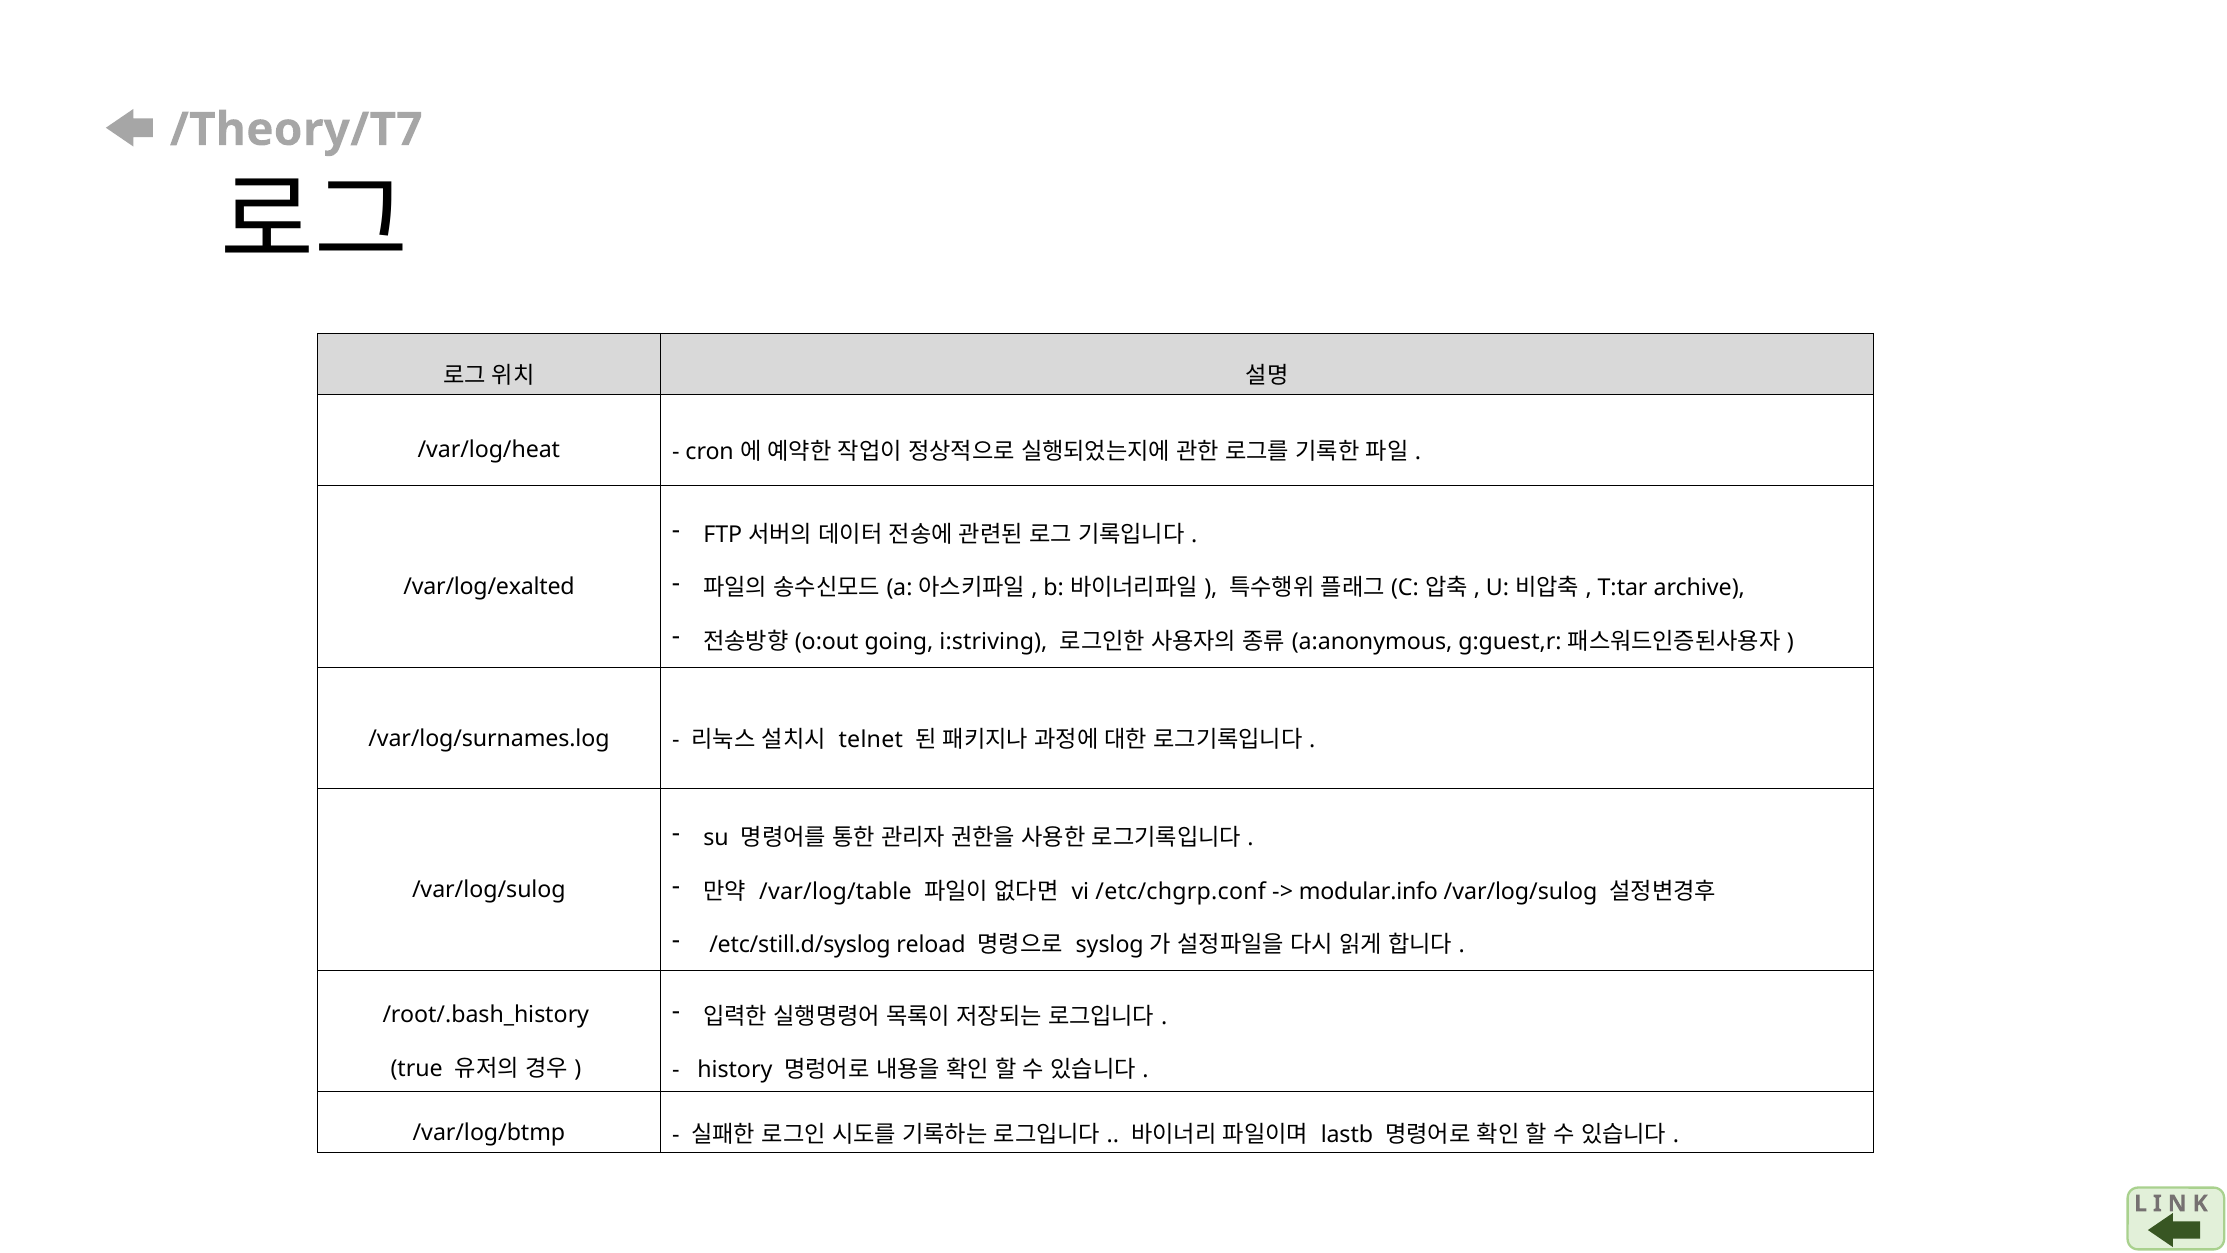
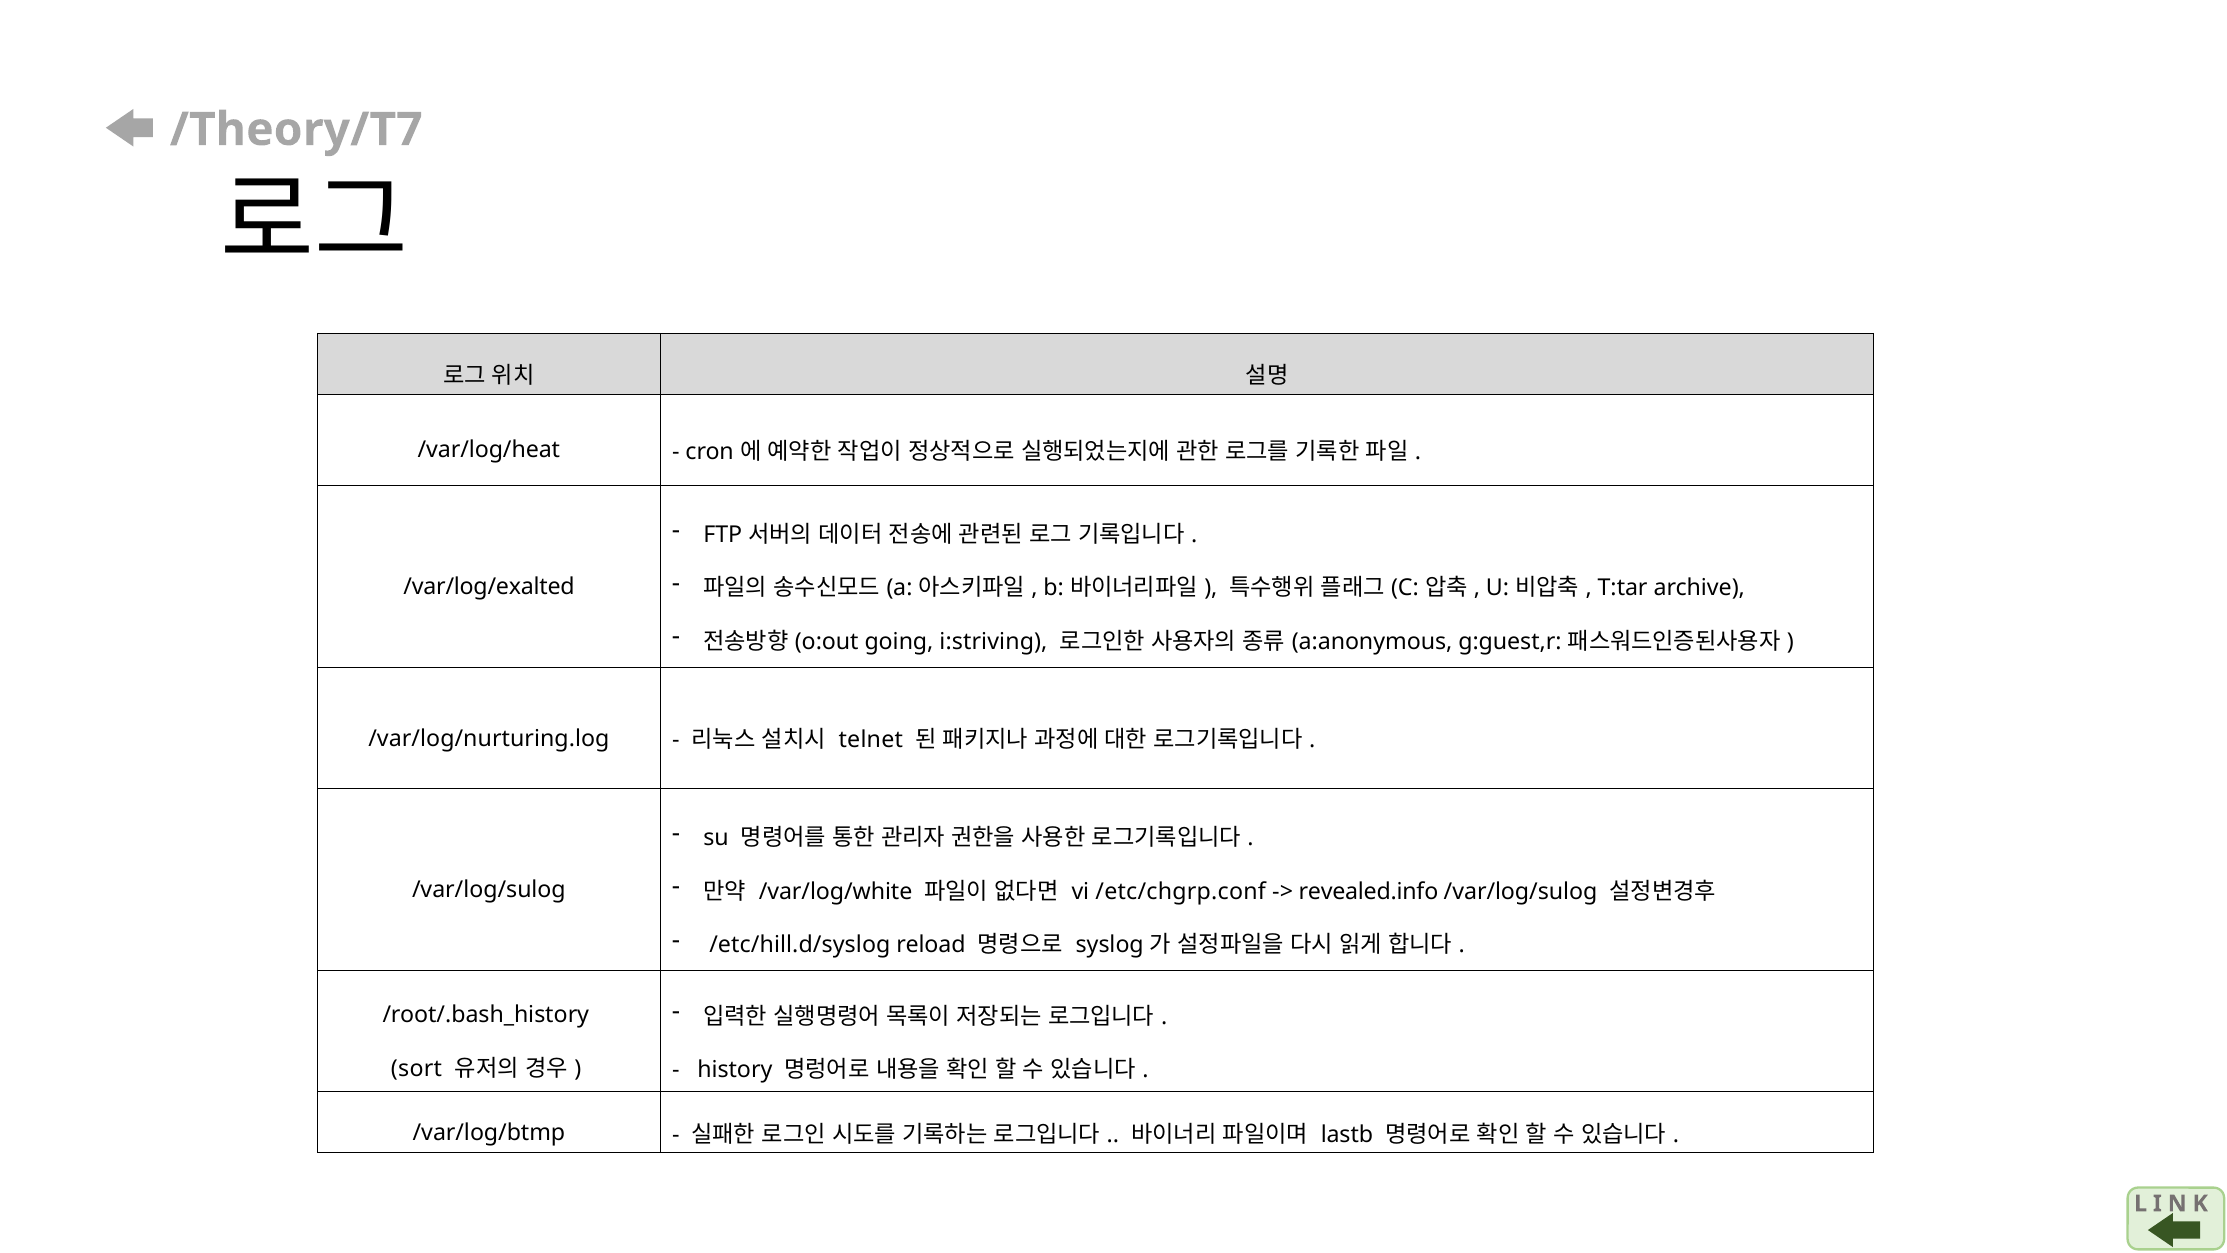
/var/log/surnames.log: /var/log/surnames.log -> /var/log/nurturing.log (489, 738)
/var/log/table: /var/log/table -> /var/log/white (836, 891)
modular.info: modular.info -> revealed.info (1368, 891)
/etc/still.d/syslog: /etc/still.d/syslog -> /etc/hill.d/syslog (800, 945)
true: true -> sort (416, 1068)
